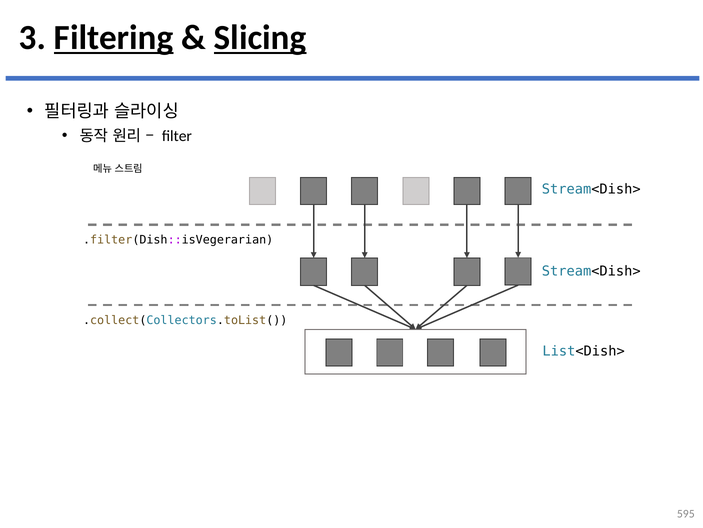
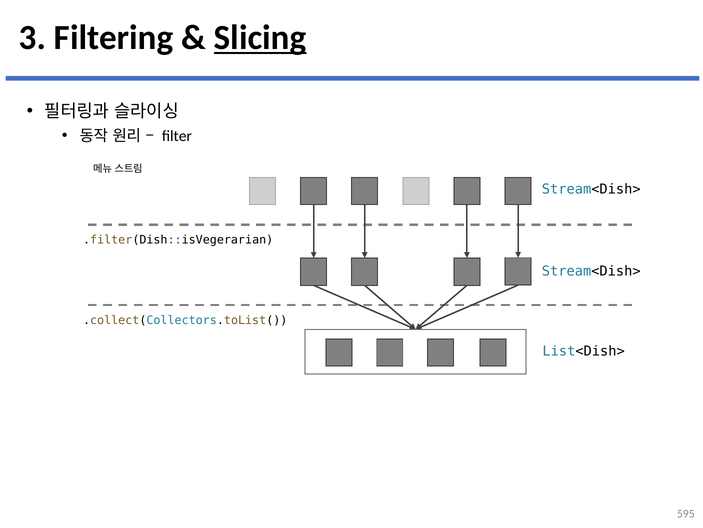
Filtering underline: present -> none (114, 38)
